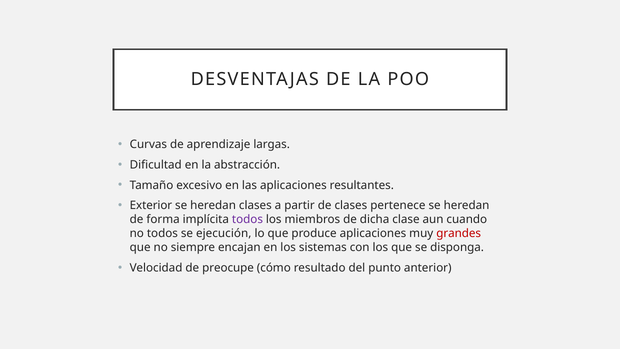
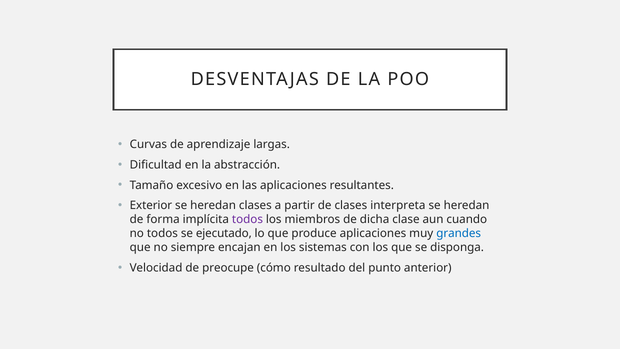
pertenece: pertenece -> interpreta (398, 206)
ejecución: ejecución -> ejecutado (224, 233)
grandes colour: red -> blue (459, 233)
